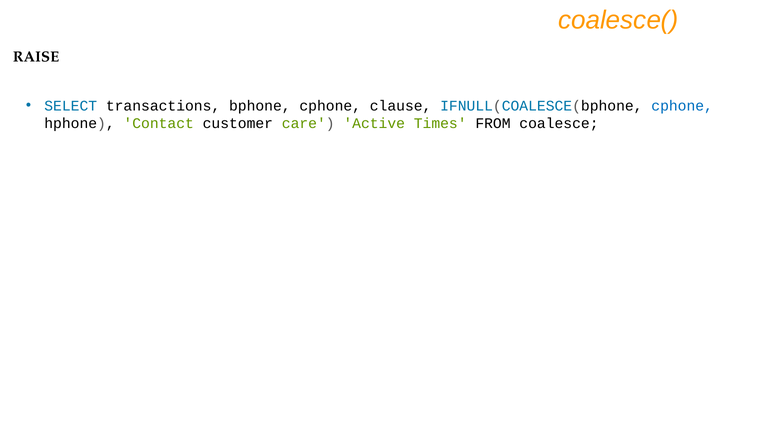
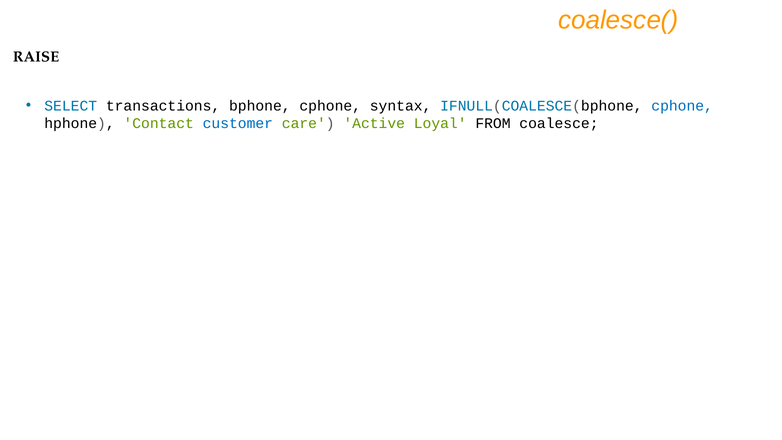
clause: clause -> syntax (401, 106)
customer colour: black -> blue (238, 123)
Times: Times -> Loyal (440, 123)
